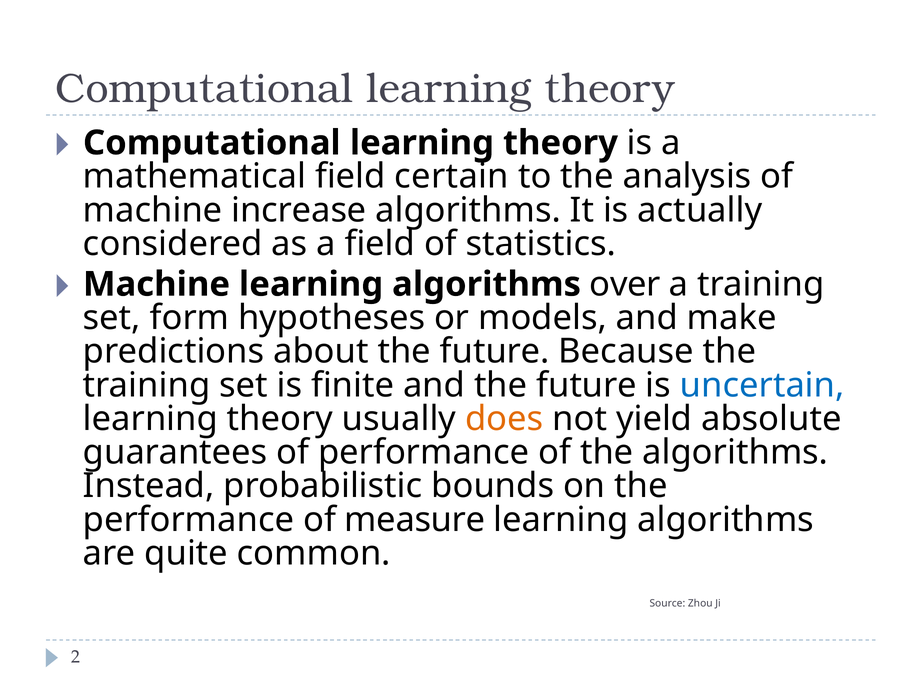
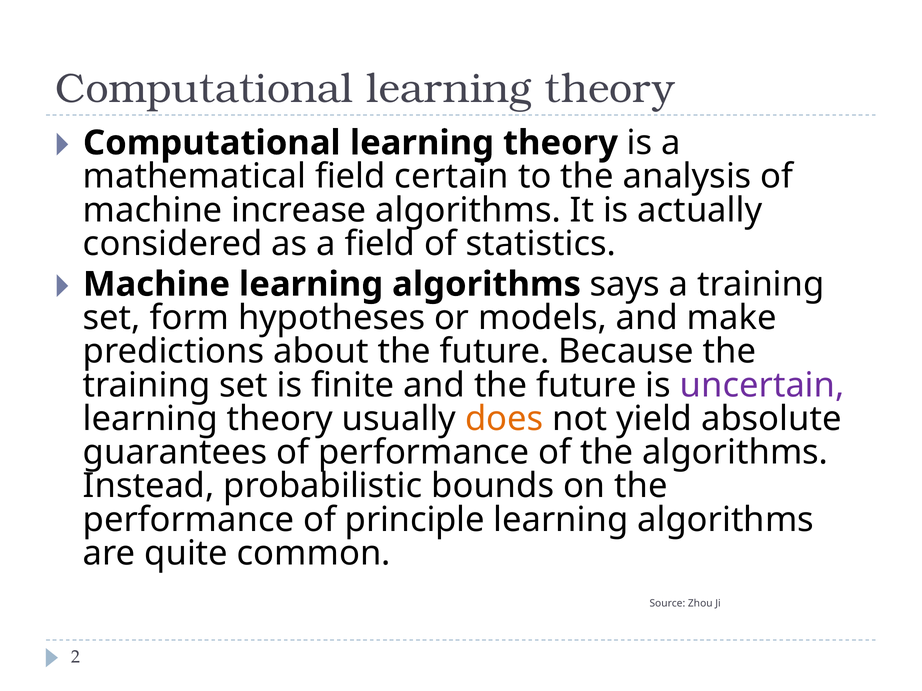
over: over -> says (625, 285)
uncertain colour: blue -> purple (762, 385)
measure: measure -> principle (415, 520)
